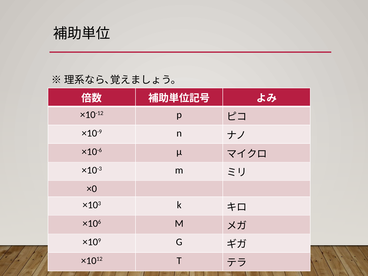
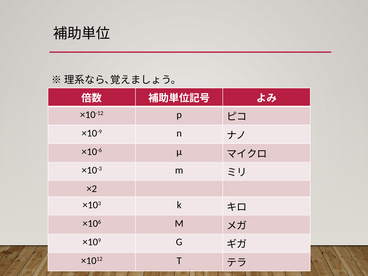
×0: ×0 -> ×2 (92, 189)
